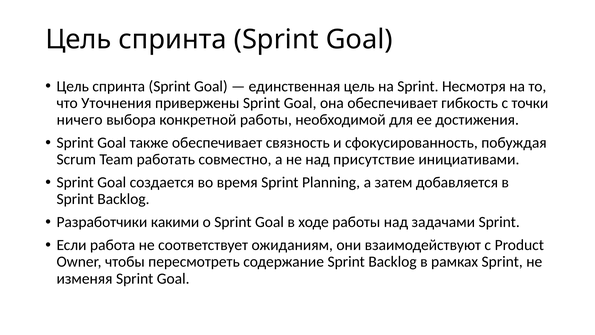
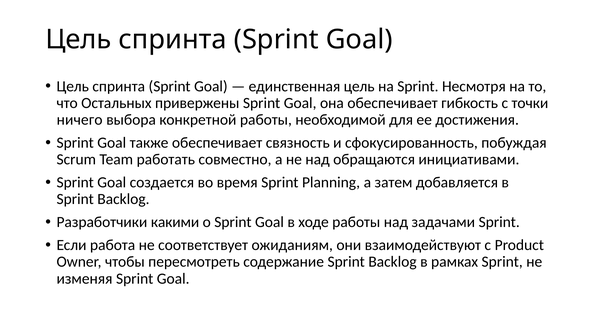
Уточнения: Уточнения -> Остальных (116, 103)
присутствие: присутствие -> обращаются (374, 159)
